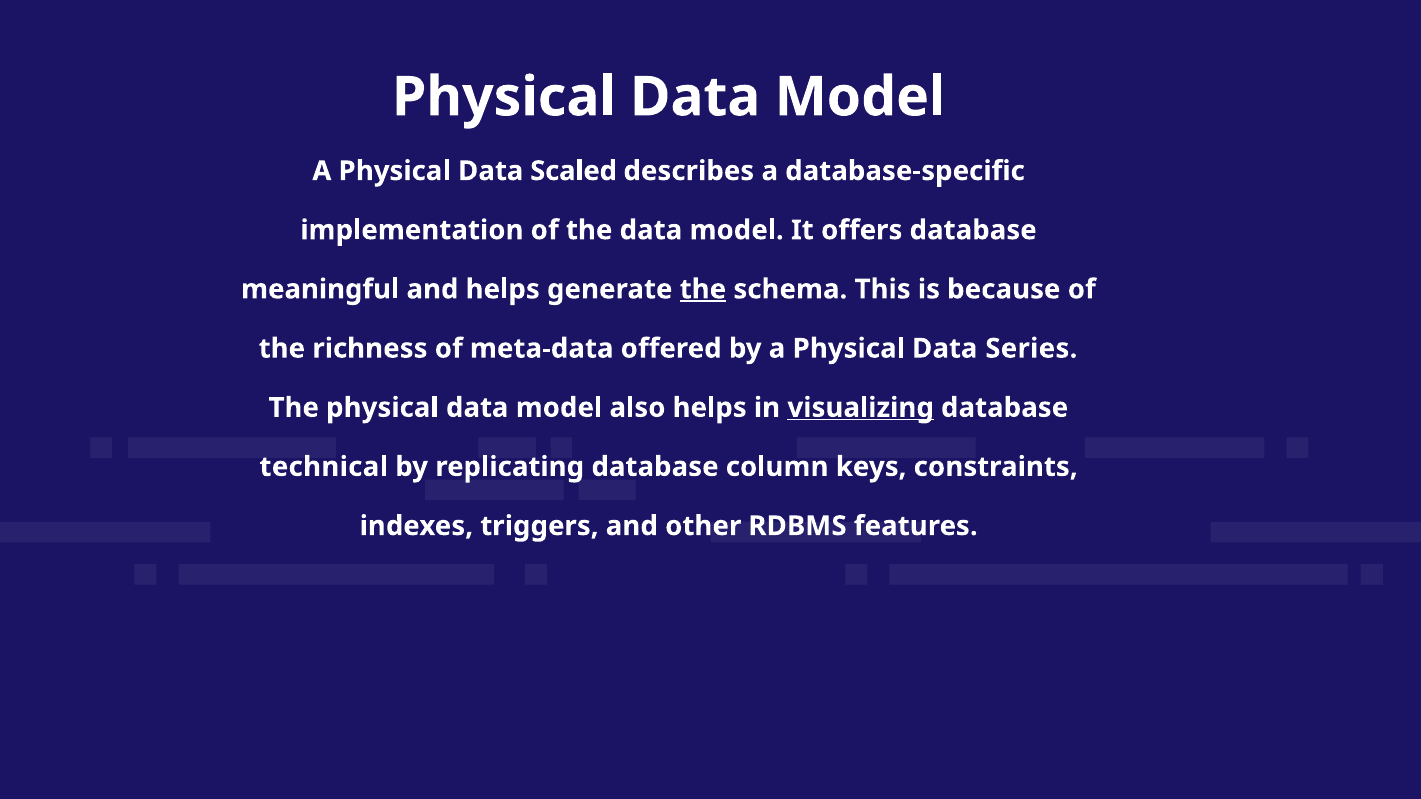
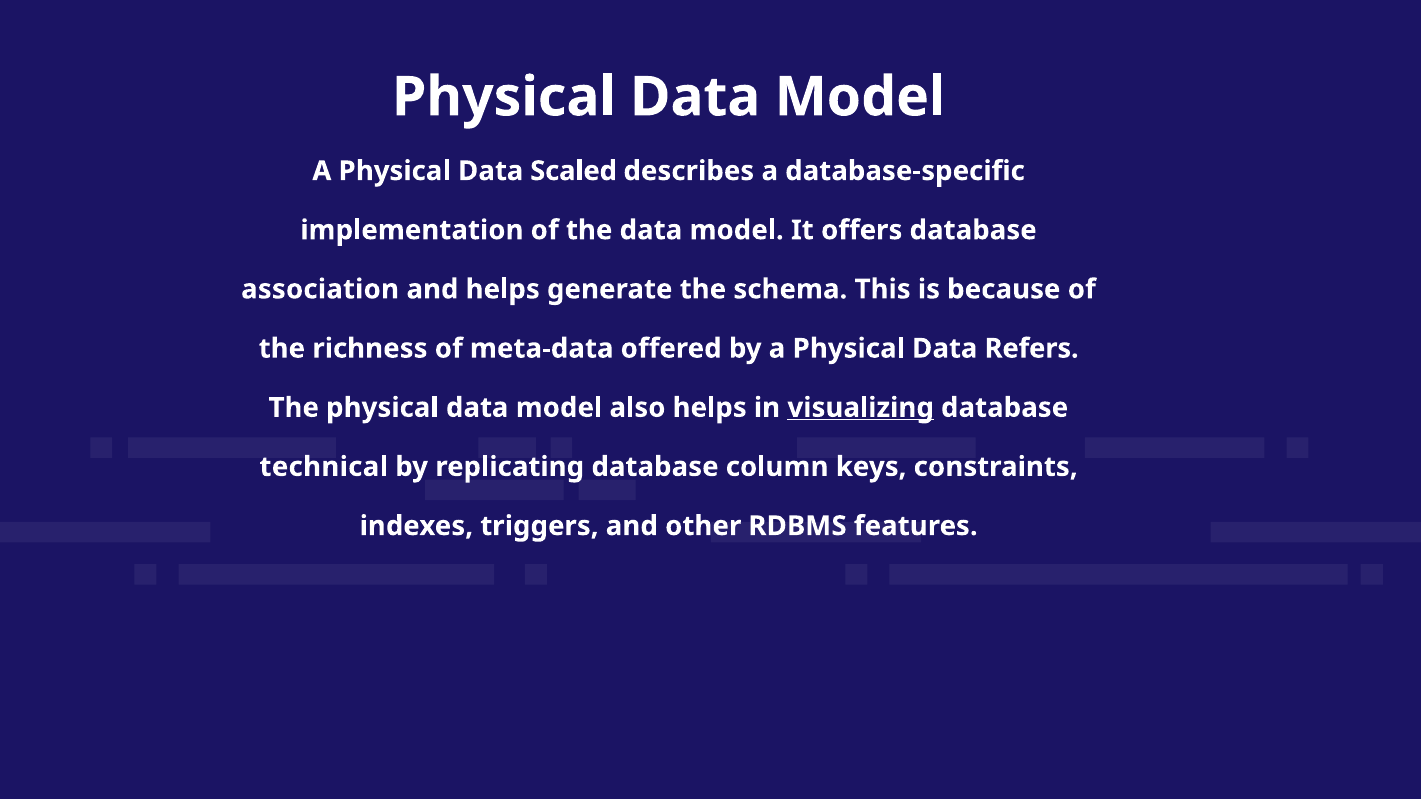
meaningful: meaningful -> association (320, 289)
the underline: present -> none (703, 289)
Series: Series -> Refers (1032, 349)
